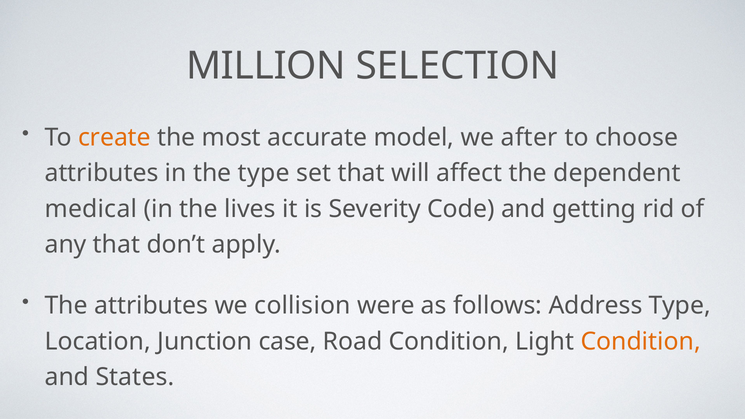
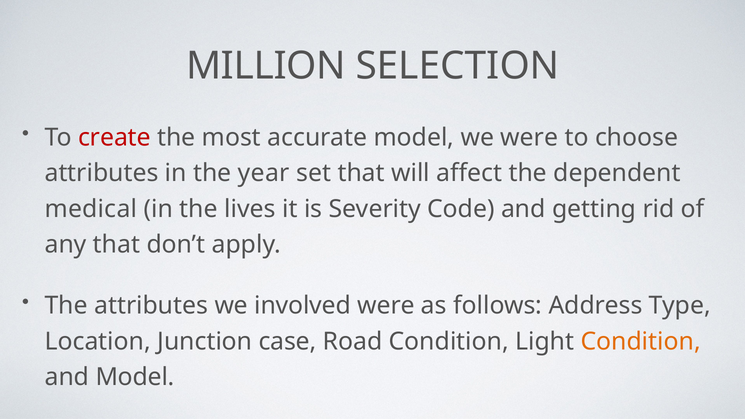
create colour: orange -> red (114, 137)
we after: after -> were (529, 137)
the type: type -> year (264, 173)
collision: collision -> involved (303, 306)
and States: States -> Model (135, 377)
